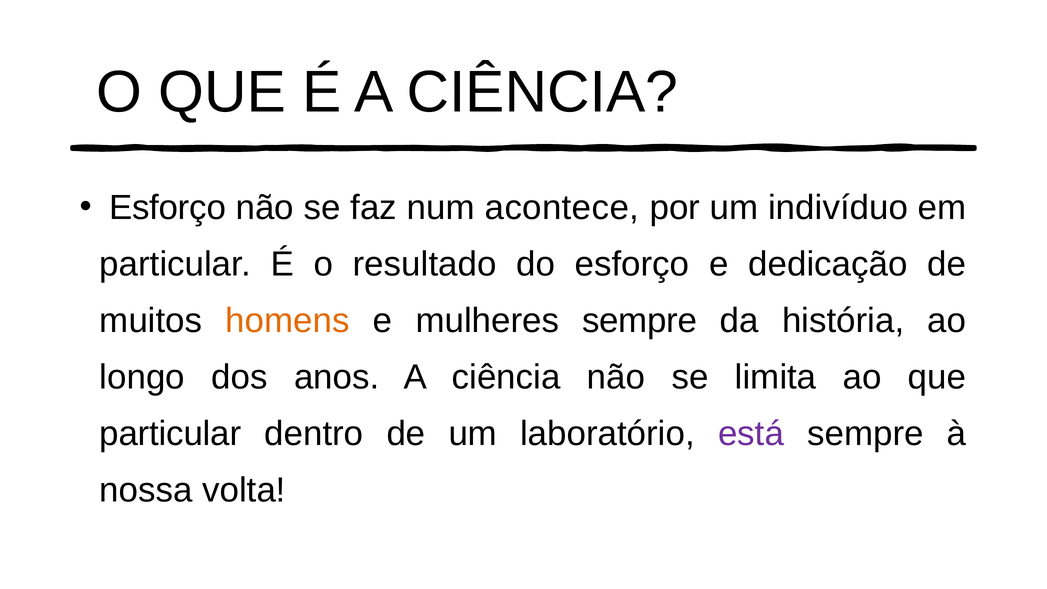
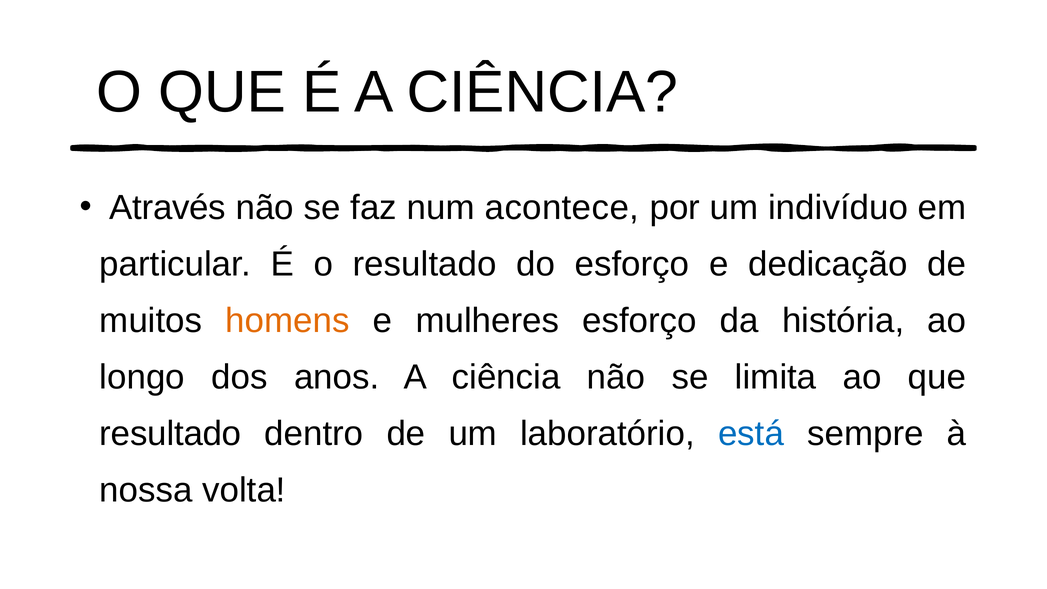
Esforço: Esforço -> Através (168, 208)
mulheres sempre: sempre -> esforço (640, 321)
particular: particular -> resultado (170, 434)
está colour: purple -> blue (751, 434)
